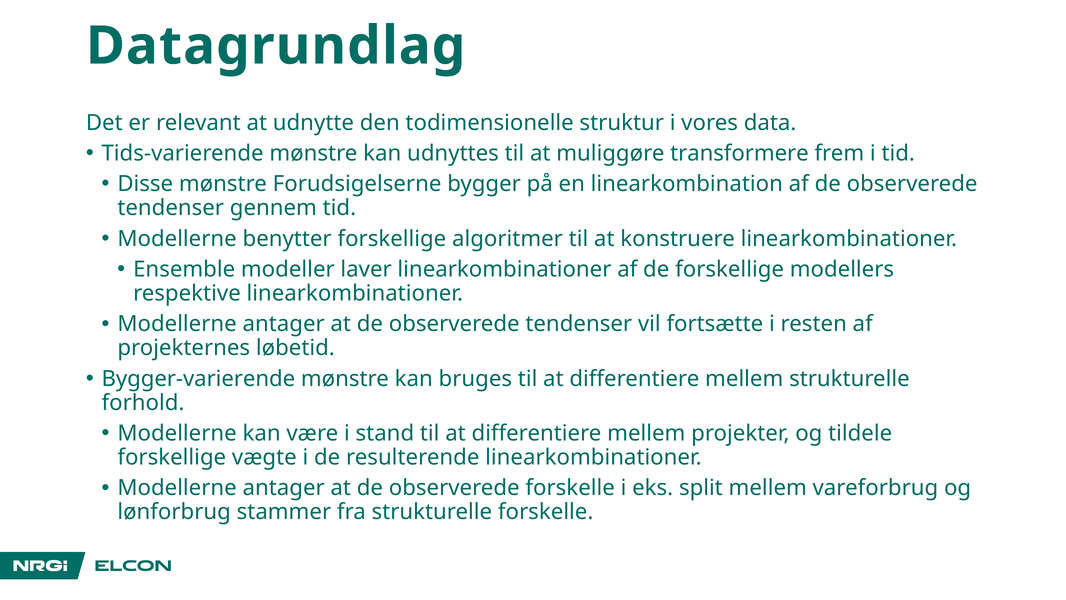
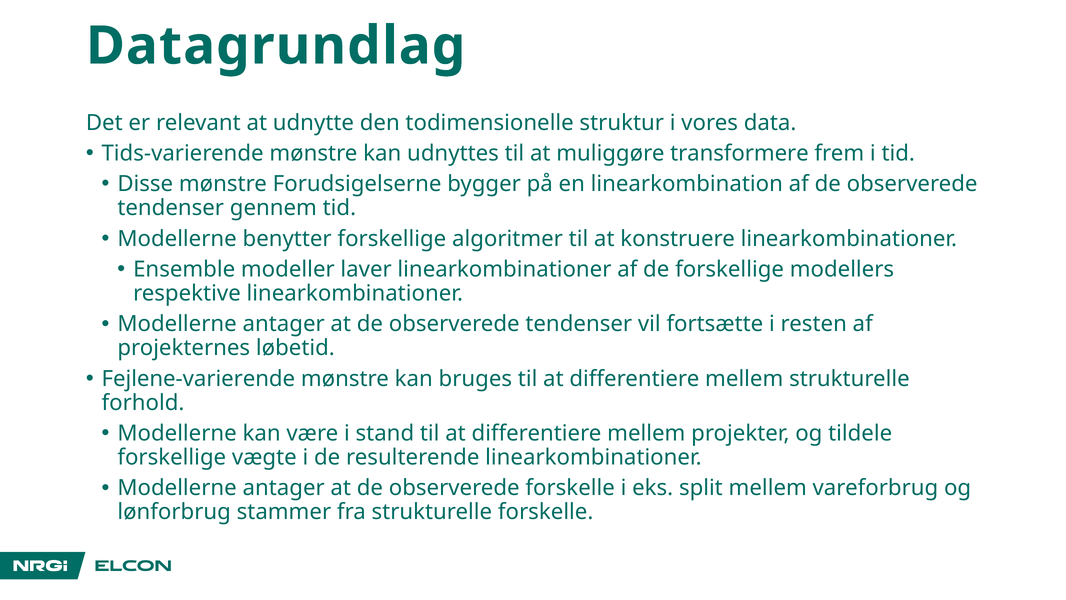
Bygger-varierende: Bygger-varierende -> Fejlene-varierende (198, 379)
